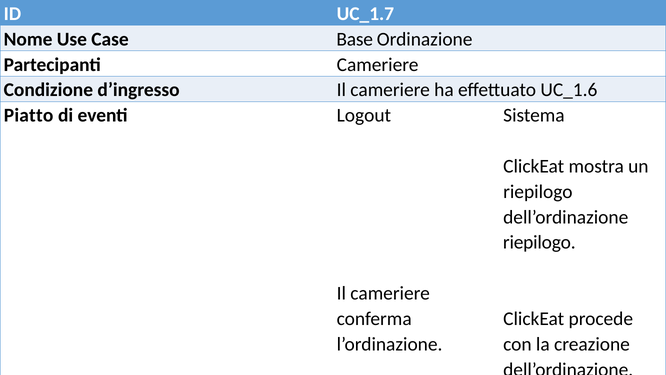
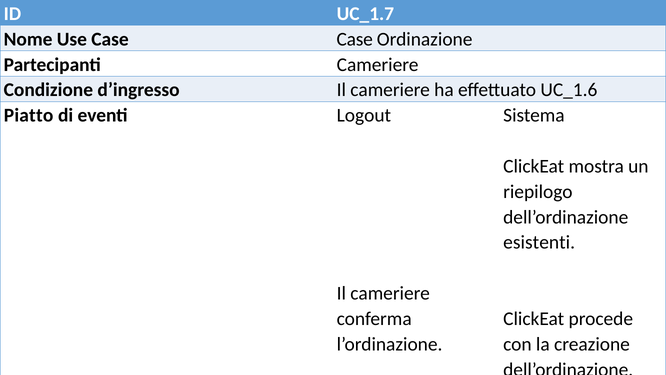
Case Base: Base -> Case (355, 39)
riepilogo: riepilogo -> esistenti (539, 242)
